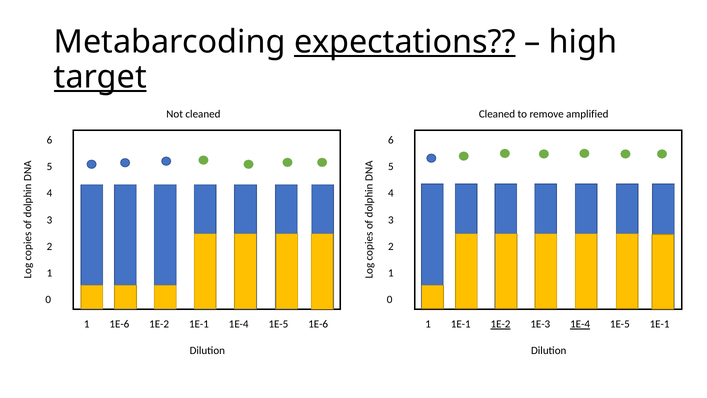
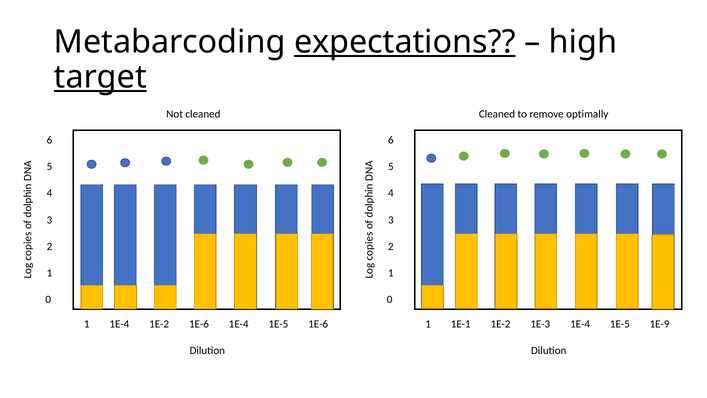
amplified: amplified -> optimally (587, 114)
1 1E-6: 1E-6 -> 1E-4 (119, 324)
1E-2 1E-1: 1E-1 -> 1E-6 (199, 324)
1E-2 underline: present -> none (501, 324)
1E-4 underline: present -> none (580, 324)
1E-5 1E-1: 1E-1 -> 1E-9 (660, 324)
